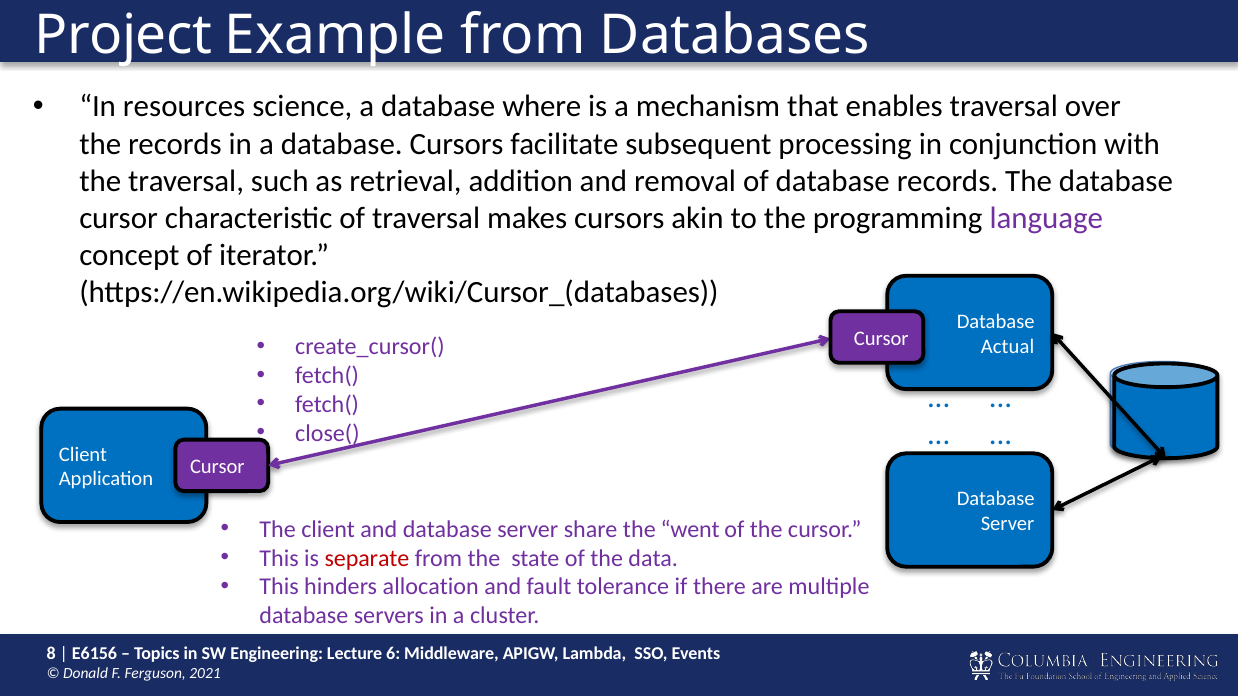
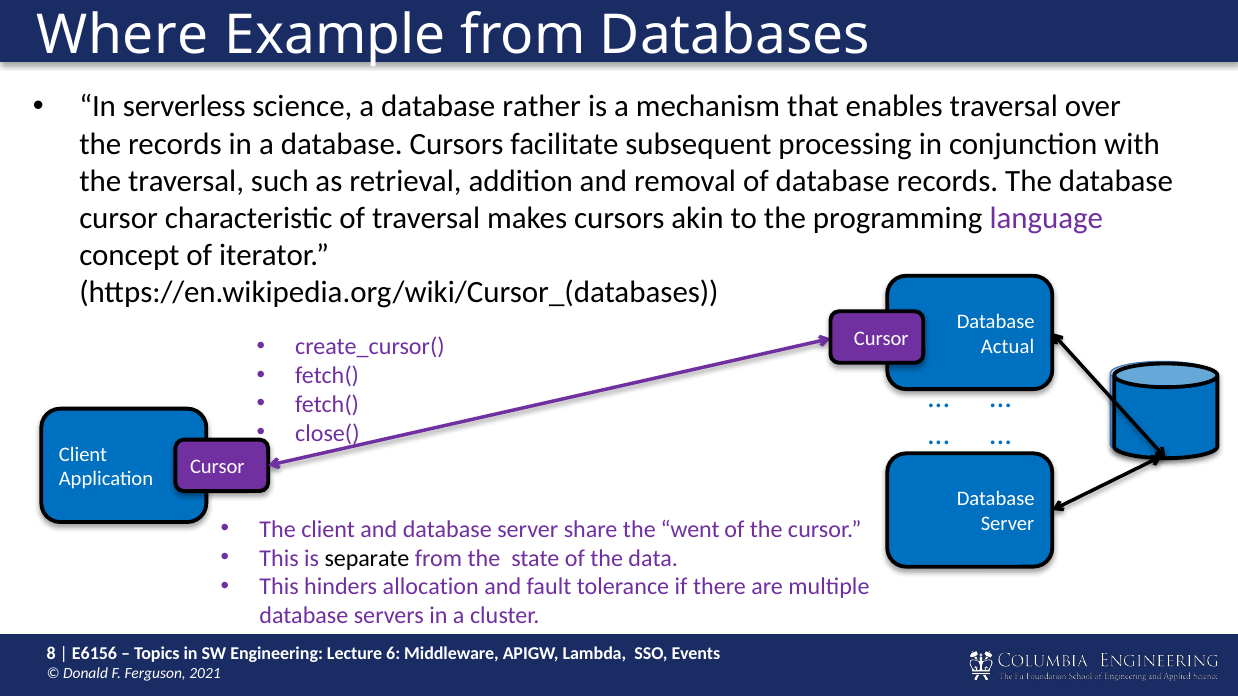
Project: Project -> Where (123, 36)
resources: resources -> serverless (184, 107)
where: where -> rather (542, 107)
separate colour: red -> black (367, 558)
